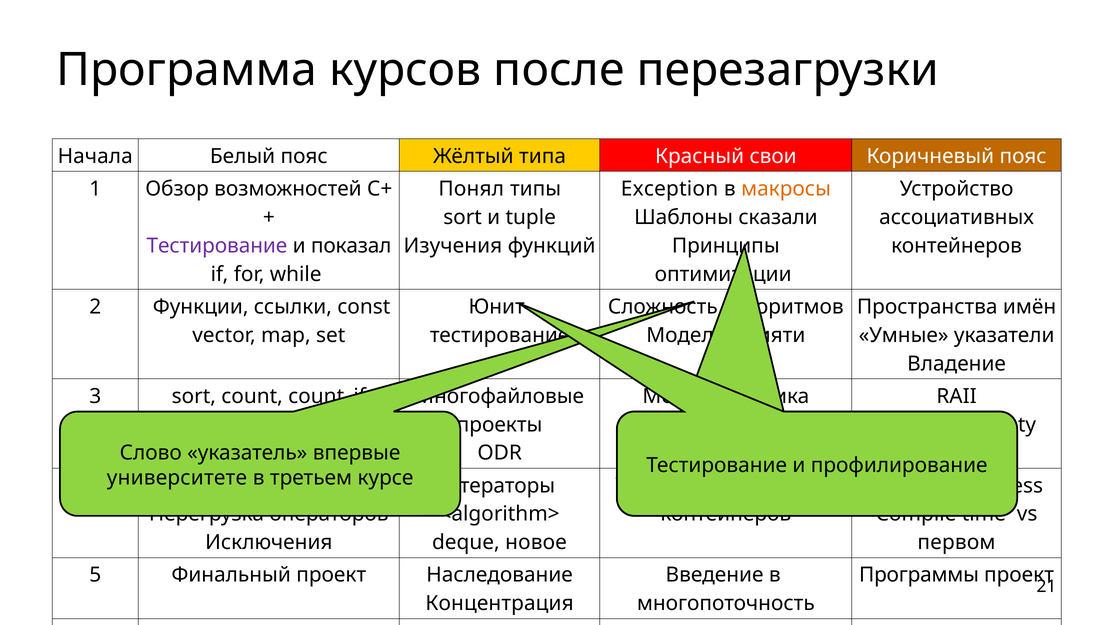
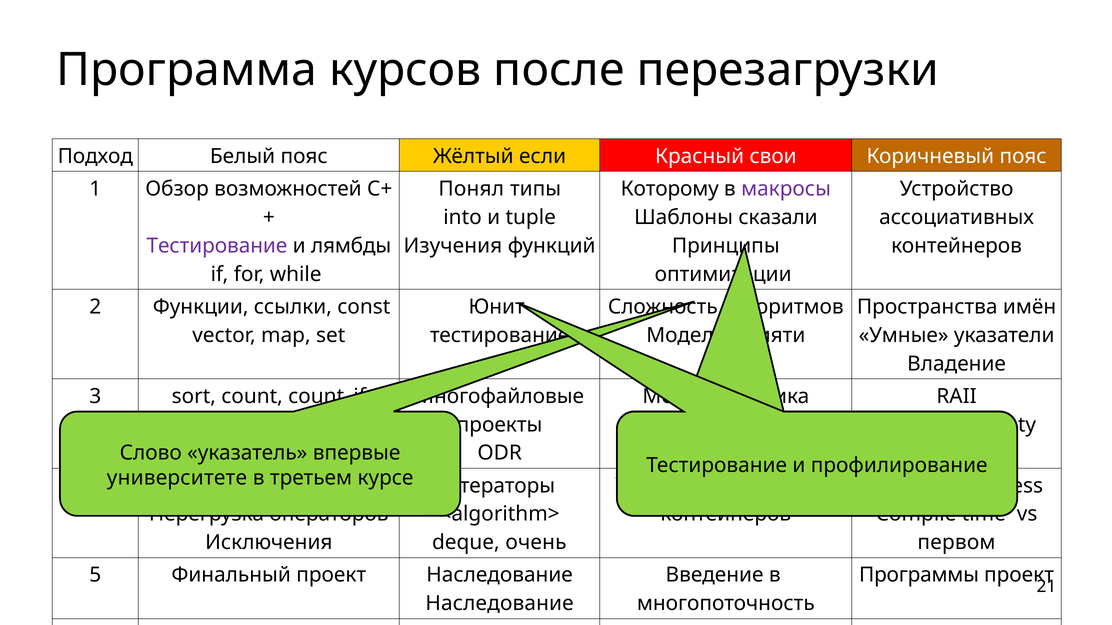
Начала: Начала -> Подход (95, 157)
типа: типа -> если (543, 157)
Exception: Exception -> Которому (670, 189)
макросы colour: orange -> purple (786, 189)
sort: sort -> into (463, 218)
и показал: показал -> лямбды (351, 246)
новое: новое -> очень (536, 543)
Концентрация: Концентрация -> Наследование (500, 604)
